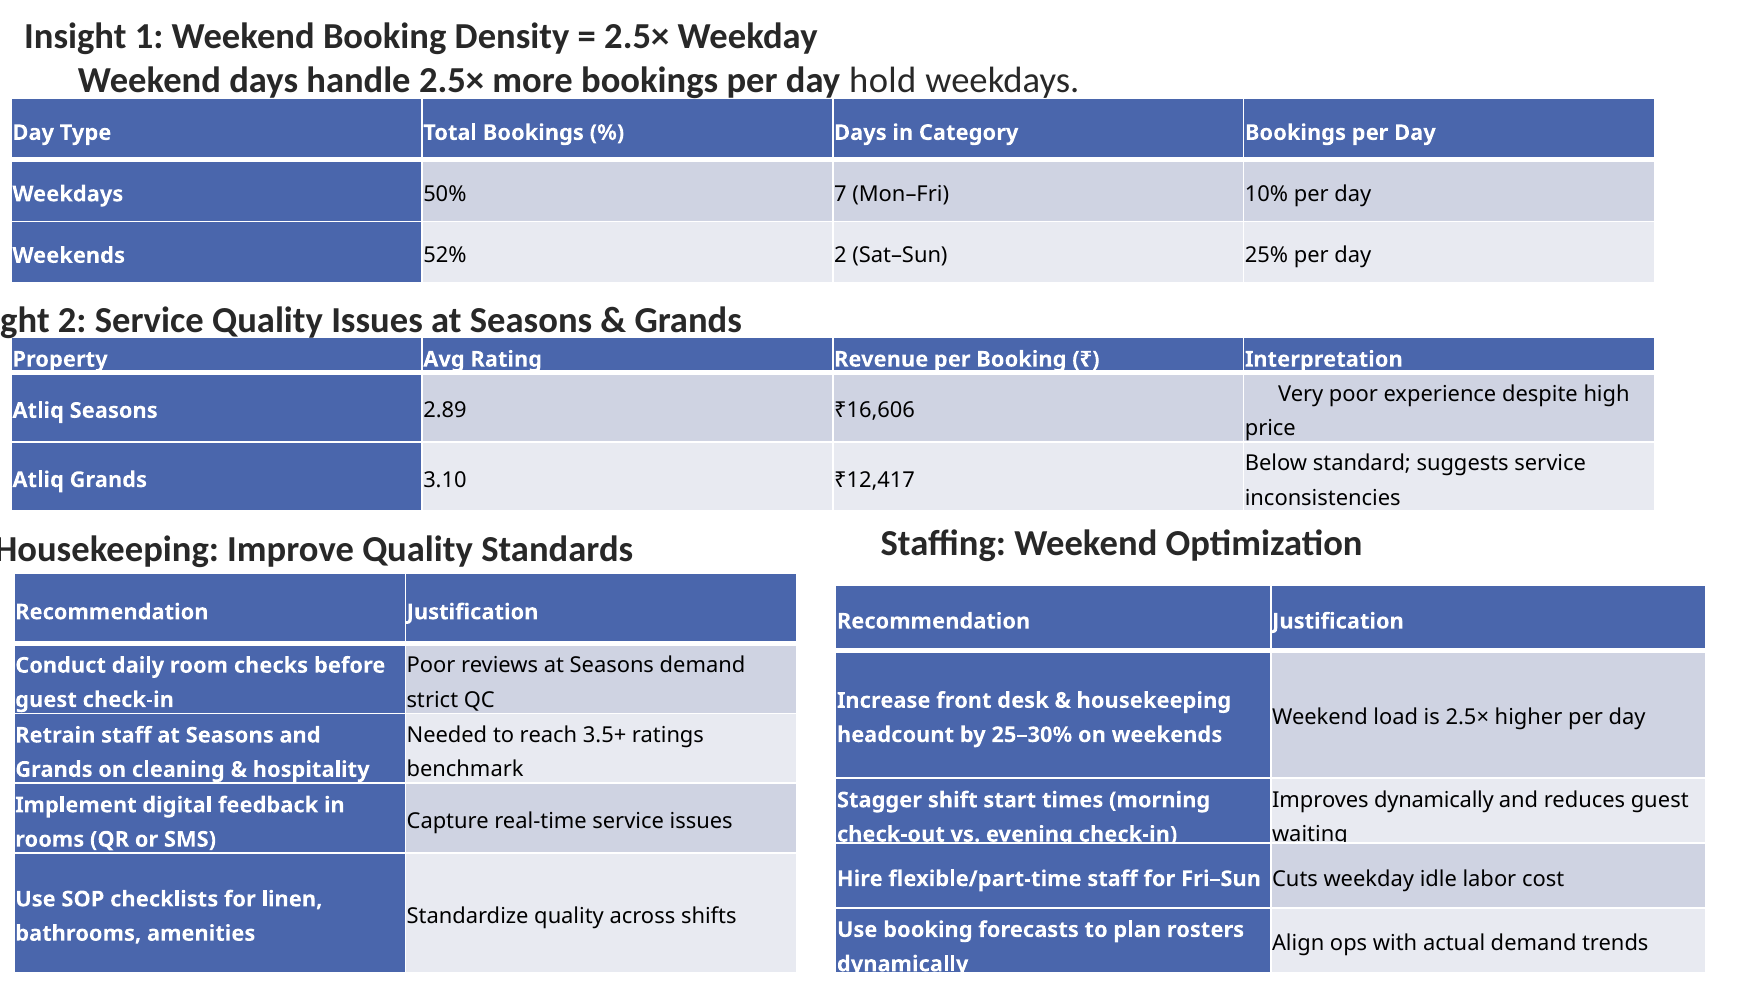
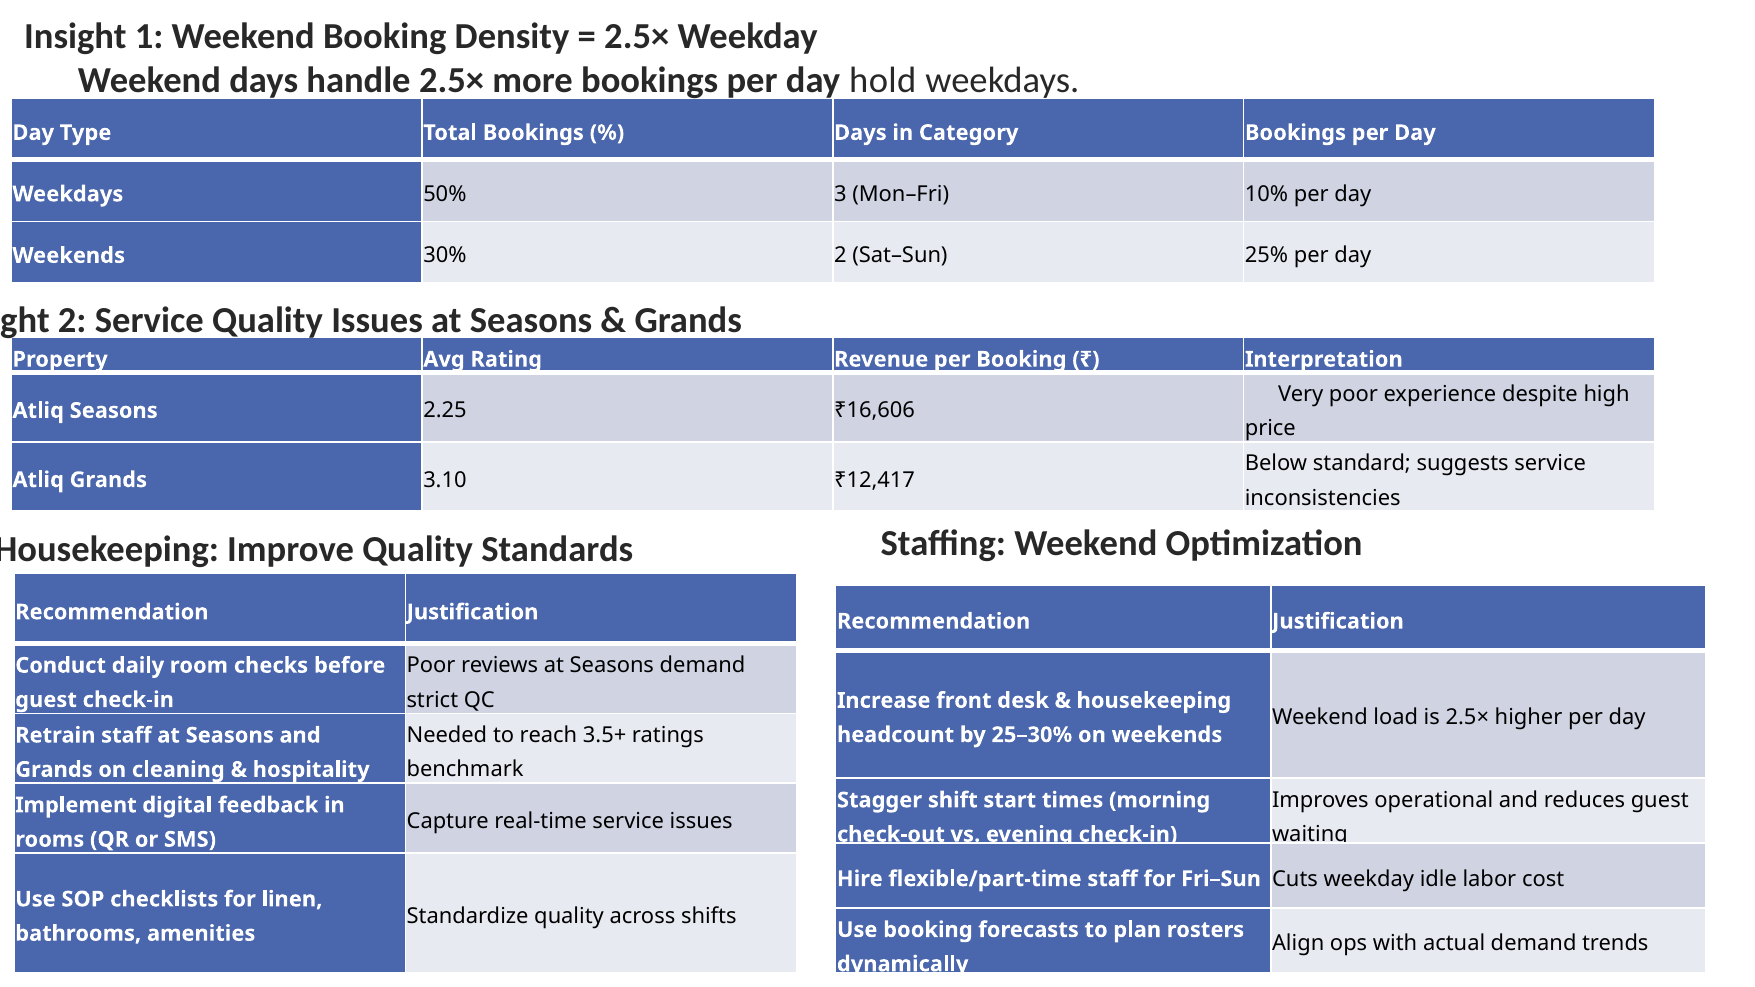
7: 7 -> 3 (840, 194)
52%: 52% -> 30% (445, 256)
2.89: 2.89 -> 2.25 (445, 411)
Improves dynamically: dynamically -> operational (1434, 800)
